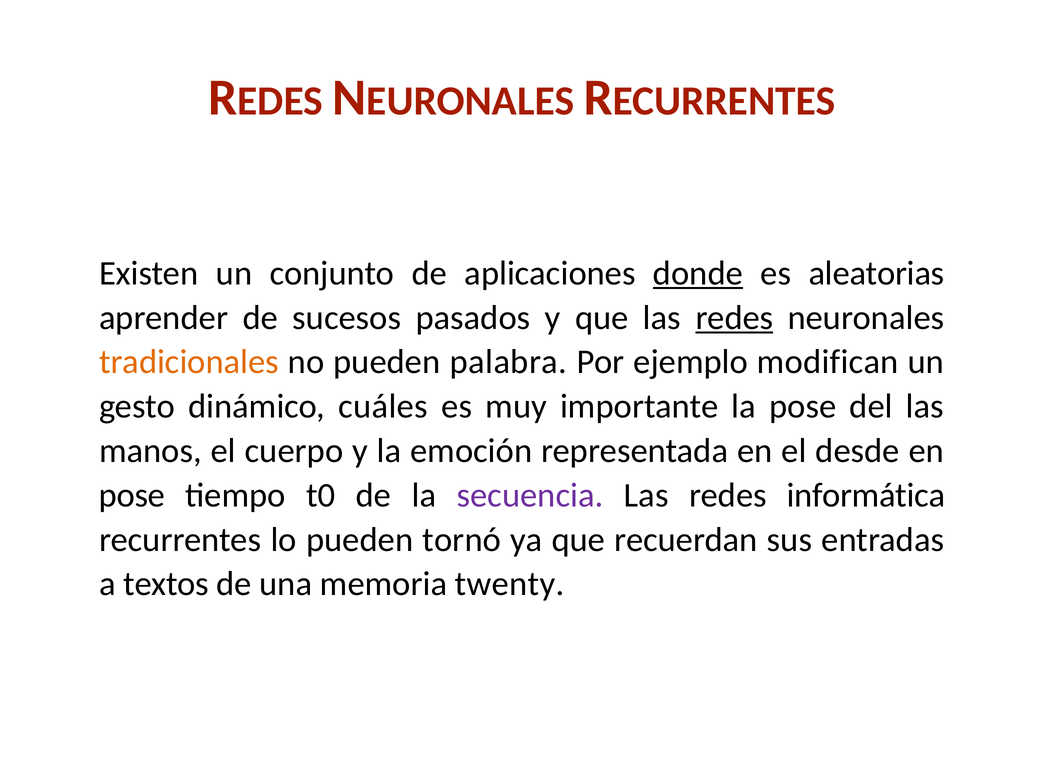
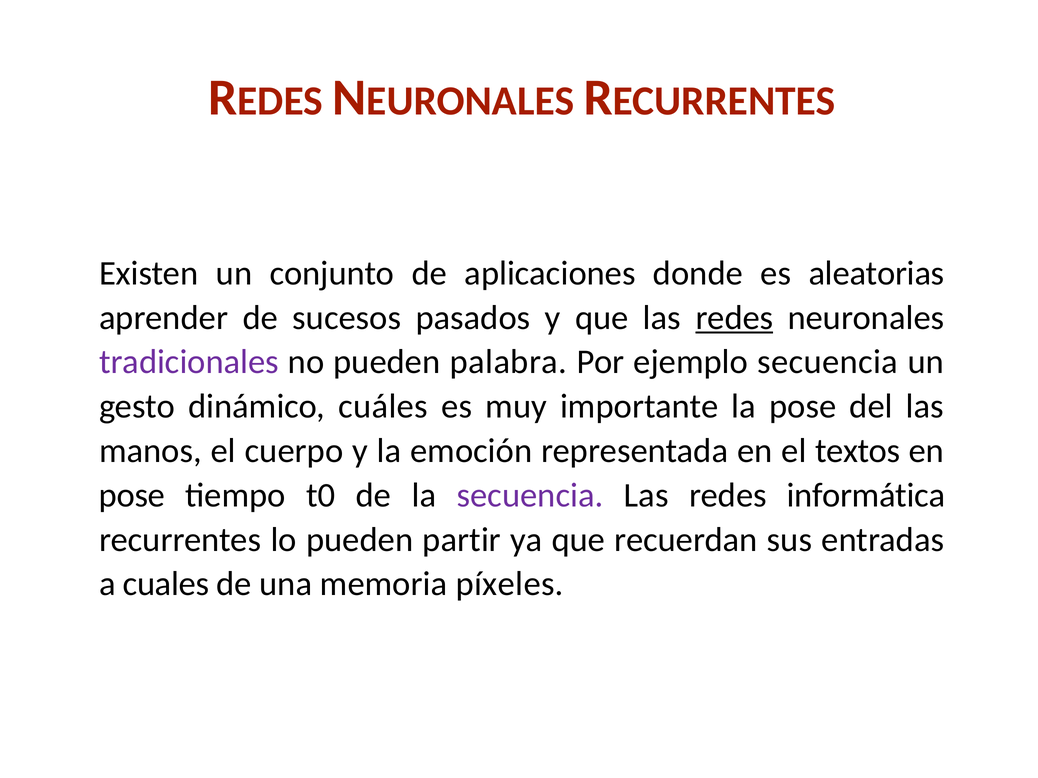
donde underline: present -> none (698, 273)
tradicionales colour: orange -> purple (189, 362)
ejemplo modifican: modifican -> secuencia (828, 362)
desde: desde -> textos (858, 451)
tornó: tornó -> partir (462, 540)
textos: textos -> cuales (166, 584)
twenty: twenty -> píxeles (510, 584)
